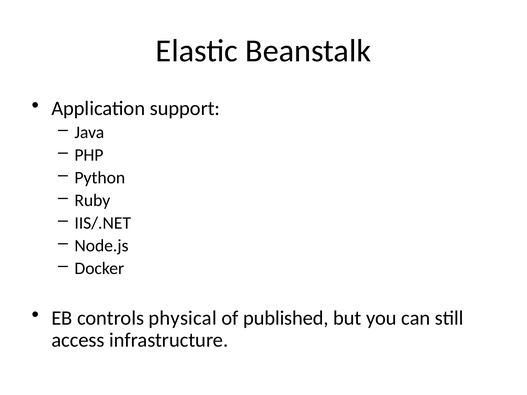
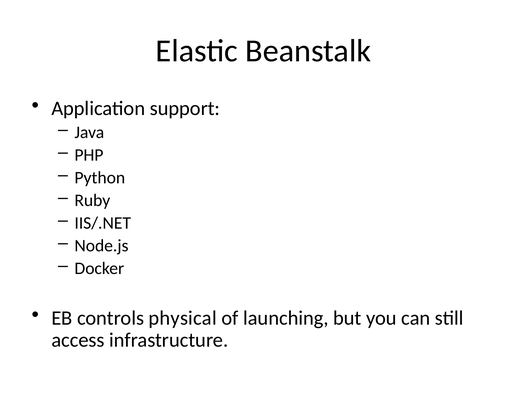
published: published -> launching (286, 318)
